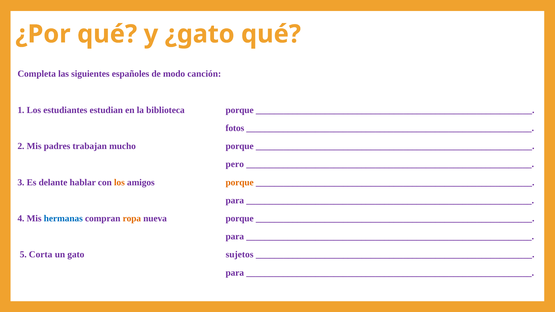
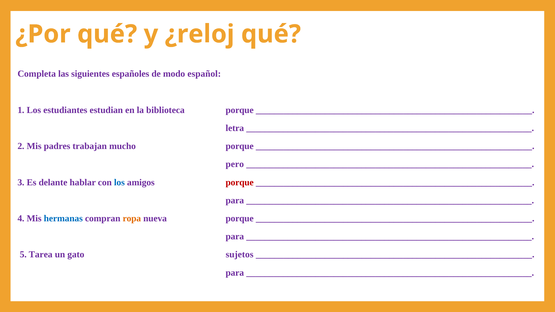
¿gato: ¿gato -> ¿reloj (200, 34)
canción: canción -> español (204, 74)
fotos: fotos -> letra (235, 128)
los colour: orange -> blue (119, 182)
porque colour: orange -> red (240, 182)
Corta: Corta -> Tarea (41, 255)
